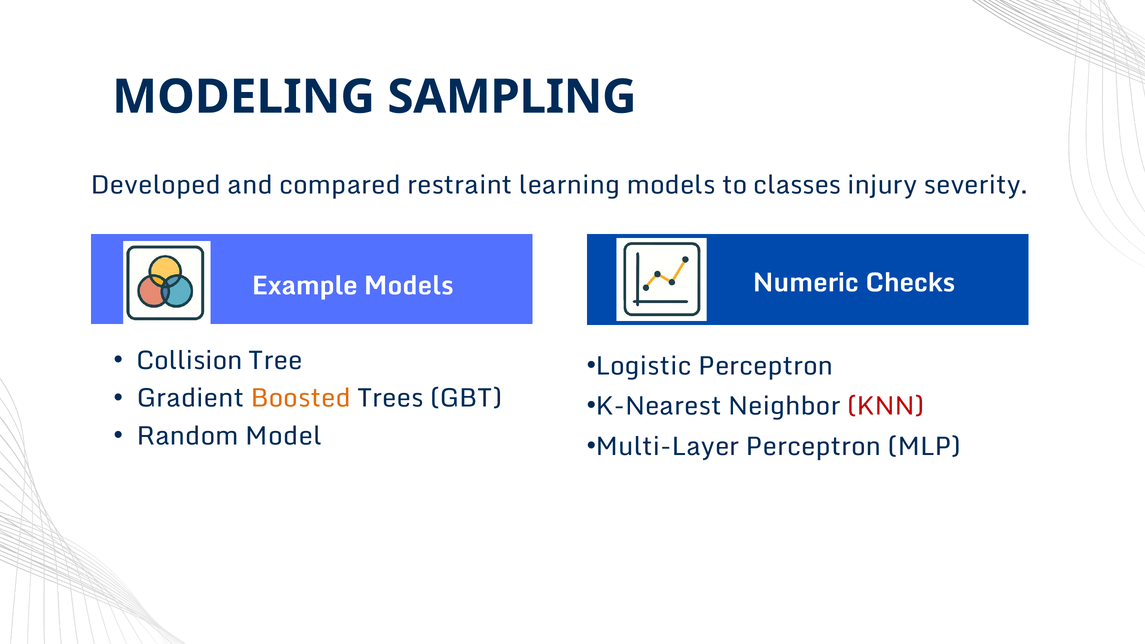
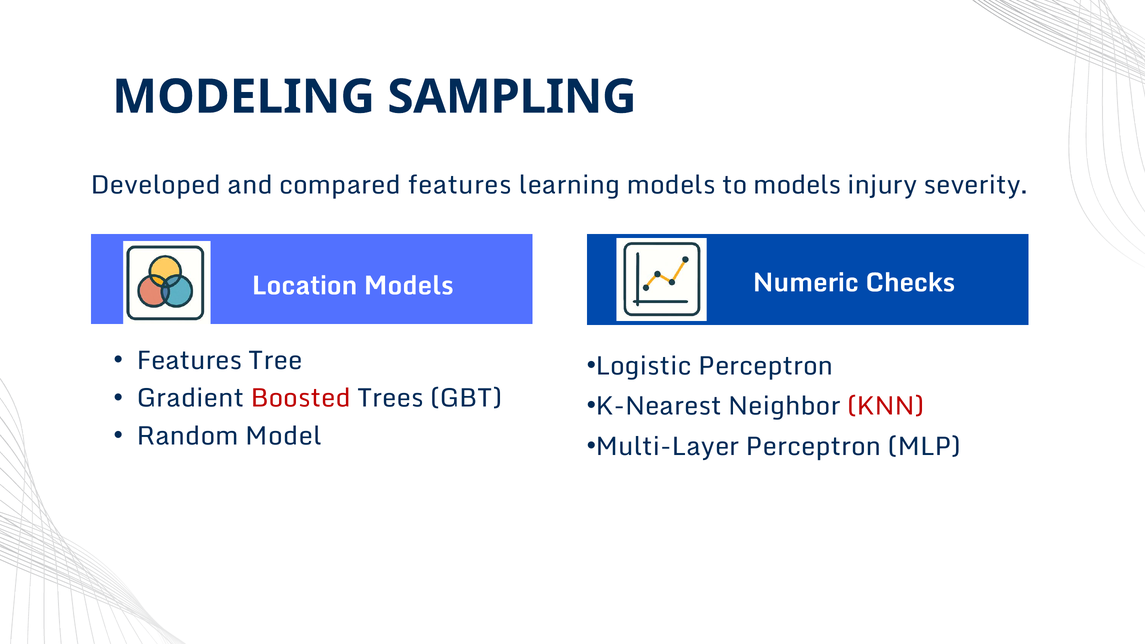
compared restraint: restraint -> features (460, 185)
to classes: classes -> models (797, 185)
Example: Example -> Location (305, 286)
Collision: Collision -> Features (189, 361)
Boosted colour: orange -> red (301, 399)
